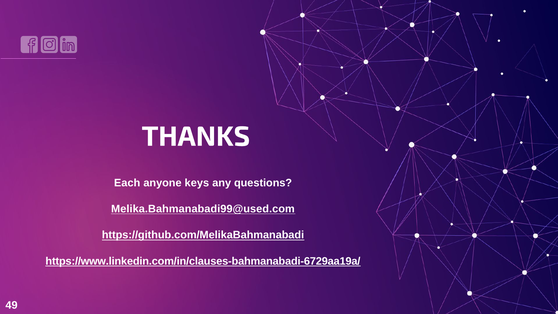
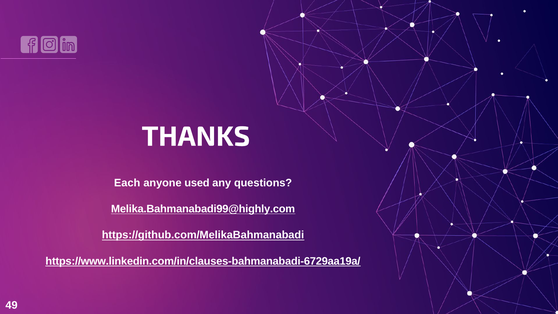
keys: keys -> used (197, 183)
Melika.Bahmanabadi99@used.com: Melika.Bahmanabadi99@used.com -> Melika.Bahmanabadi99@highly.com (203, 209)
